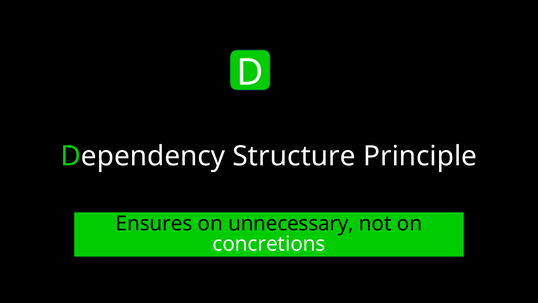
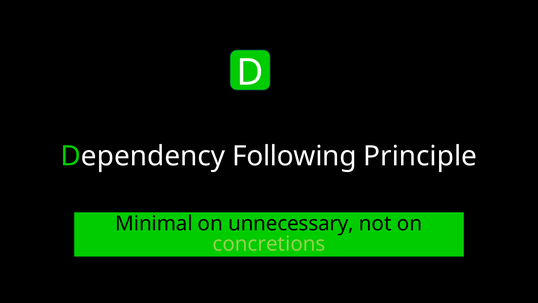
Structure: Structure -> Following (294, 156)
Ensures: Ensures -> Minimal (154, 223)
concretions colour: white -> light green (269, 244)
